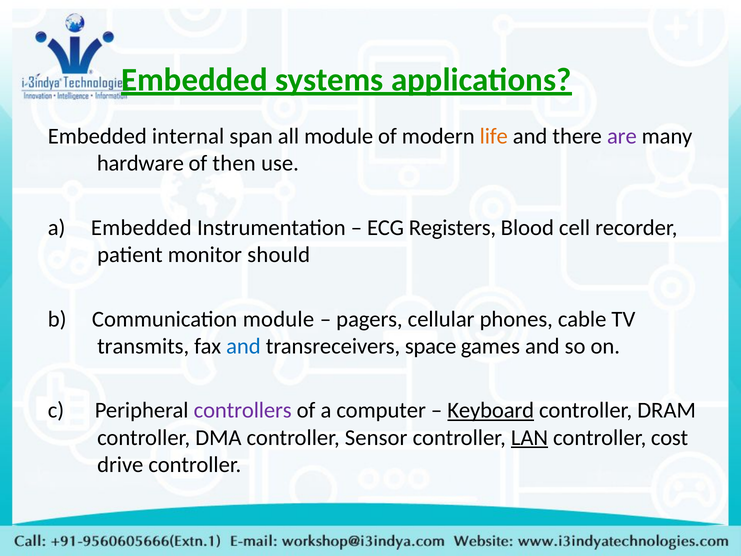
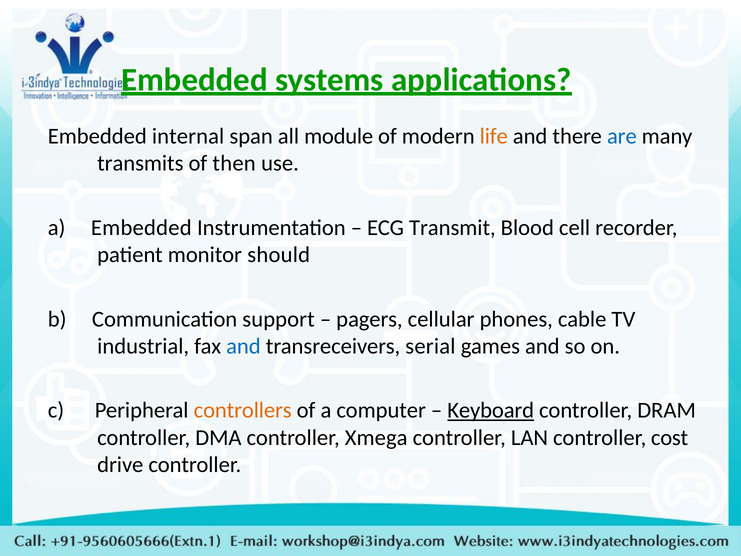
are colour: purple -> blue (622, 136)
hardware: hardware -> transmits (140, 163)
Registers: Registers -> Transmit (452, 228)
Communication module: module -> support (279, 319)
transmits: transmits -> industrial (143, 346)
space: space -> serial (430, 346)
controllers colour: purple -> orange (243, 410)
Sensor: Sensor -> Xmega (376, 437)
LAN underline: present -> none (529, 437)
